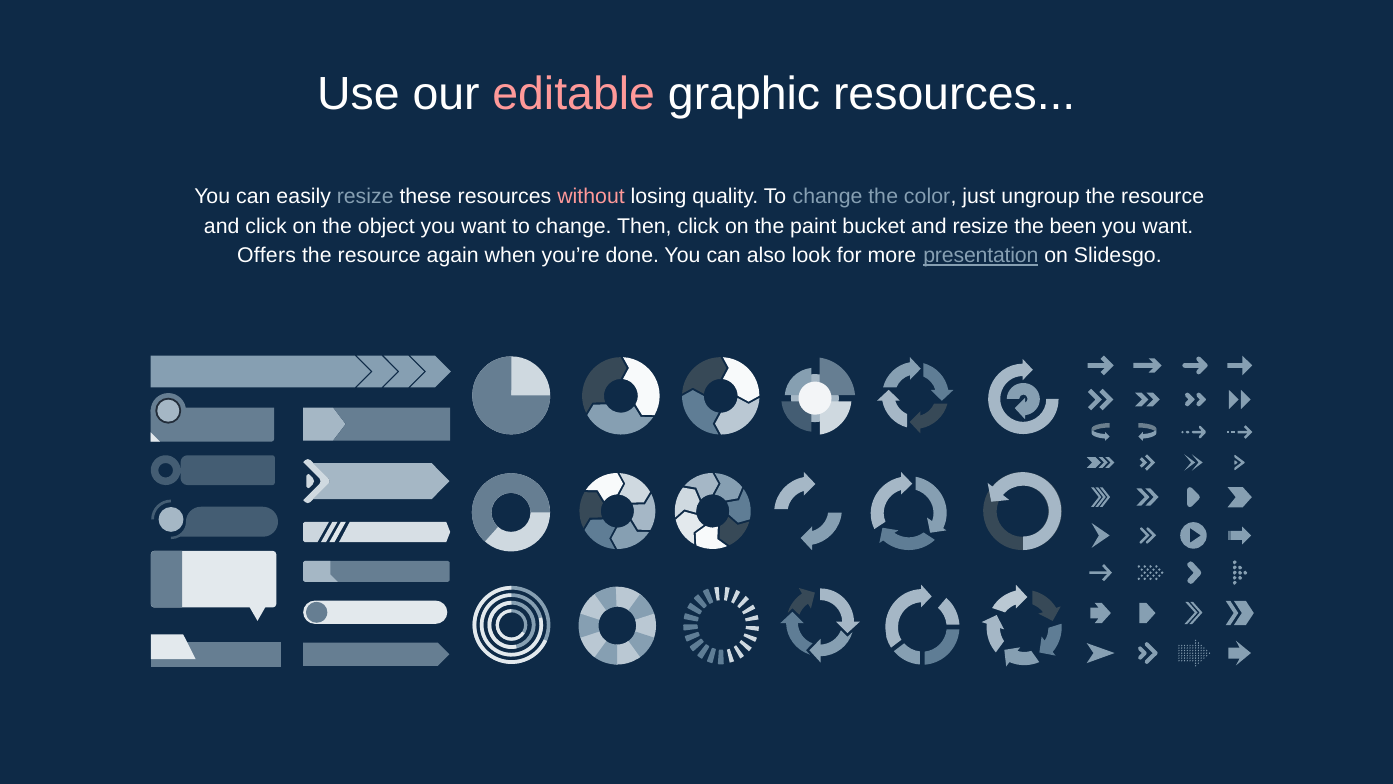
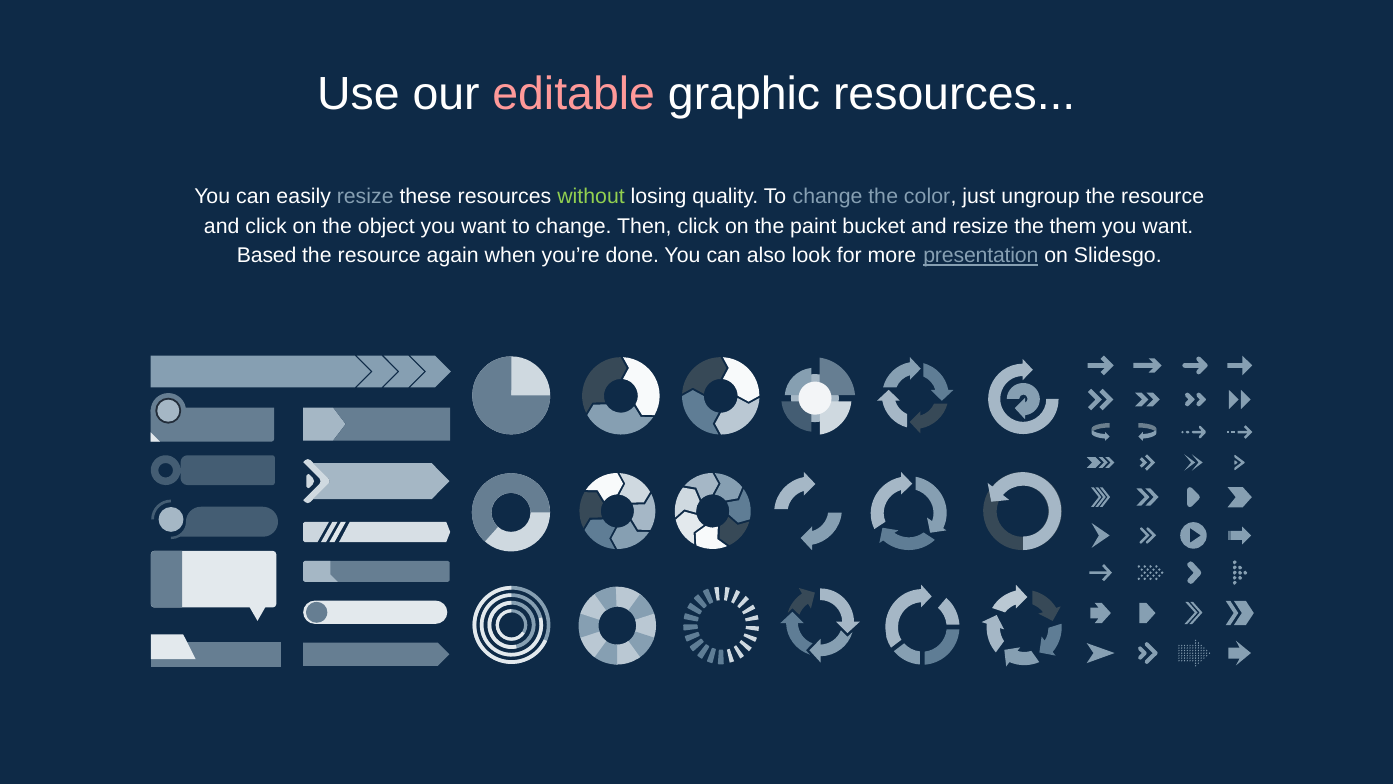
without colour: pink -> light green (591, 197)
been: been -> them (1073, 226)
Offers: Offers -> Based (267, 256)
